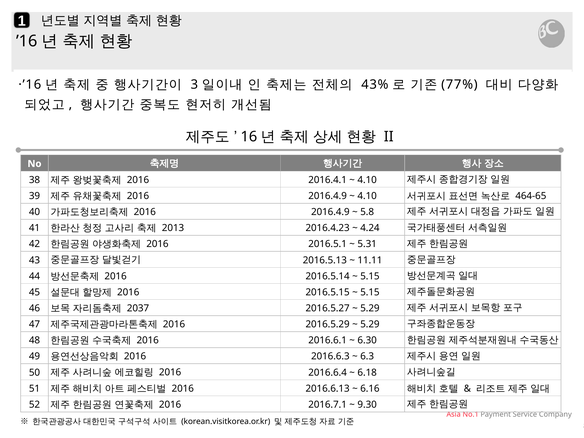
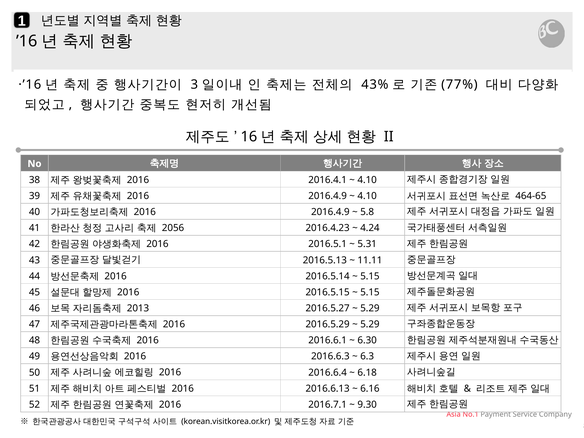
2013: 2013 -> 2056 (173, 228)
2037: 2037 -> 2013 (138, 308)
